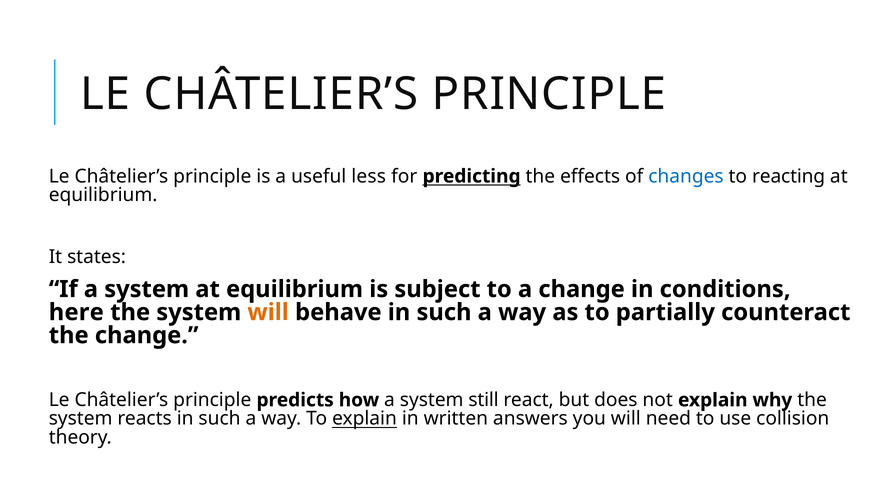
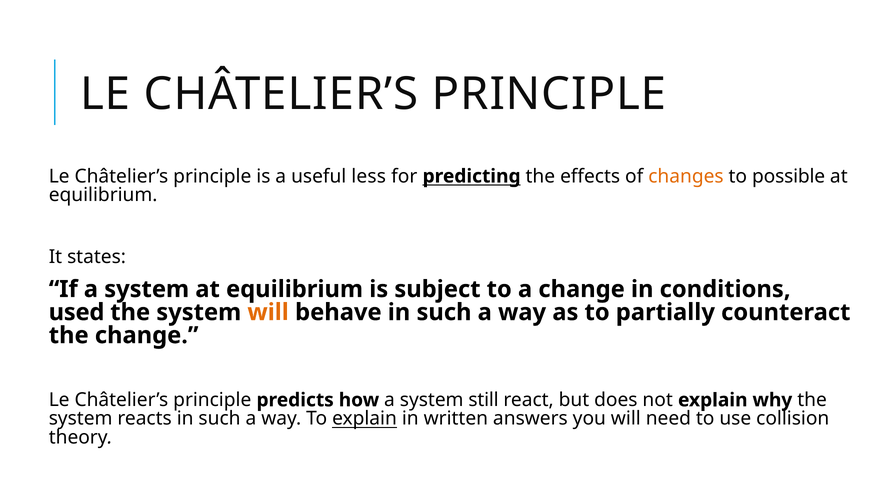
changes colour: blue -> orange (686, 176)
reacting: reacting -> possible (789, 176)
here: here -> used (77, 312)
